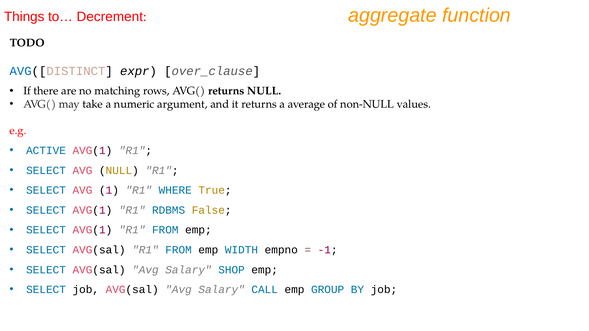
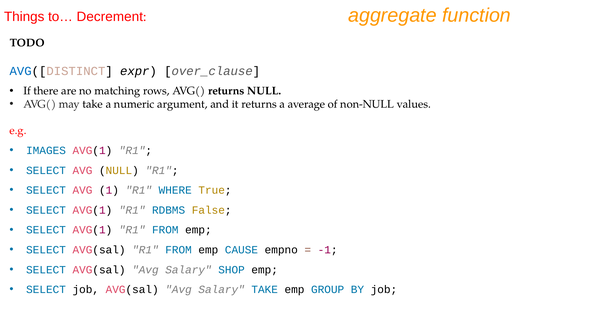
ACTIVE: ACTIVE -> IMAGES (46, 151)
WIDTH: WIDTH -> CAUSE (241, 250)
Salary CALL: CALL -> TAKE (265, 290)
